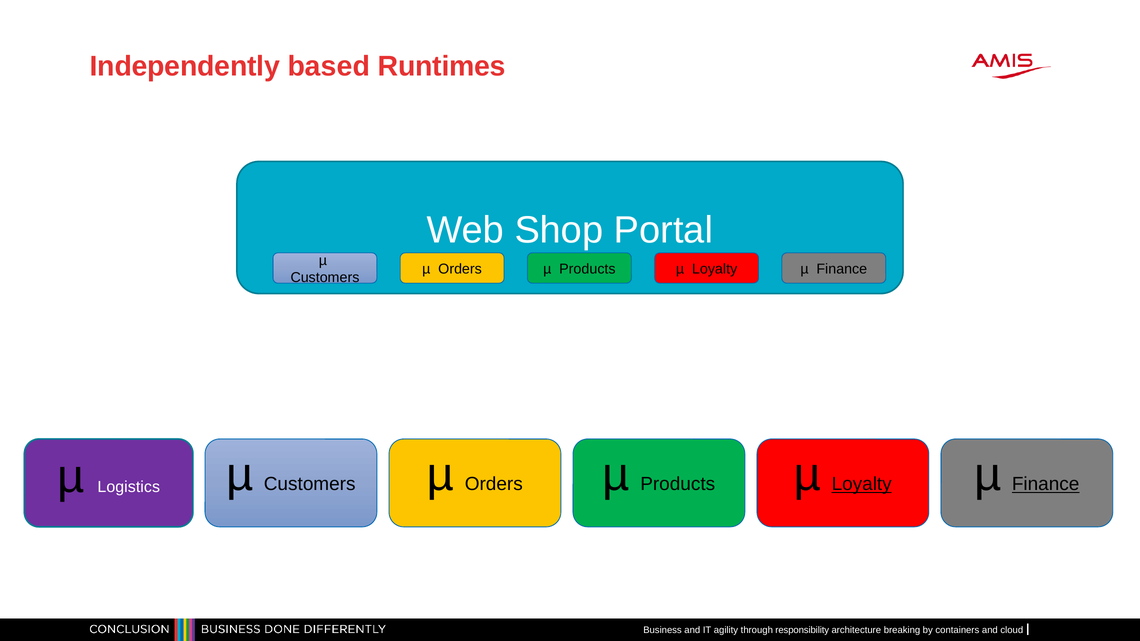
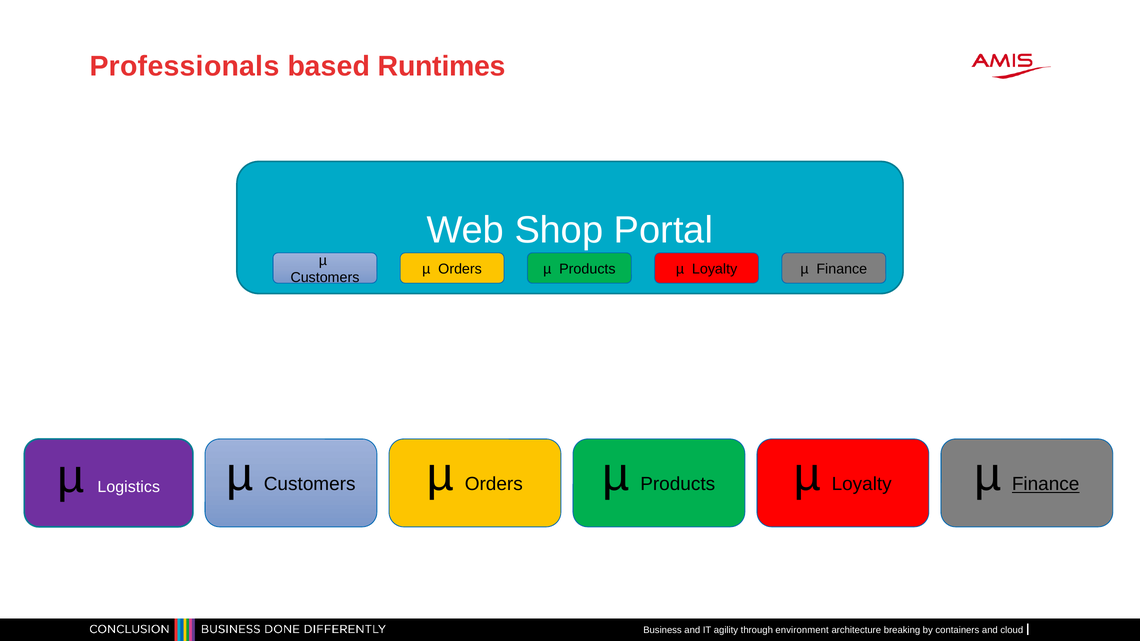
Independently: Independently -> Professionals (185, 67)
Loyalty underline: present -> none (862, 484)
responsibility: responsibility -> environment (802, 630)
